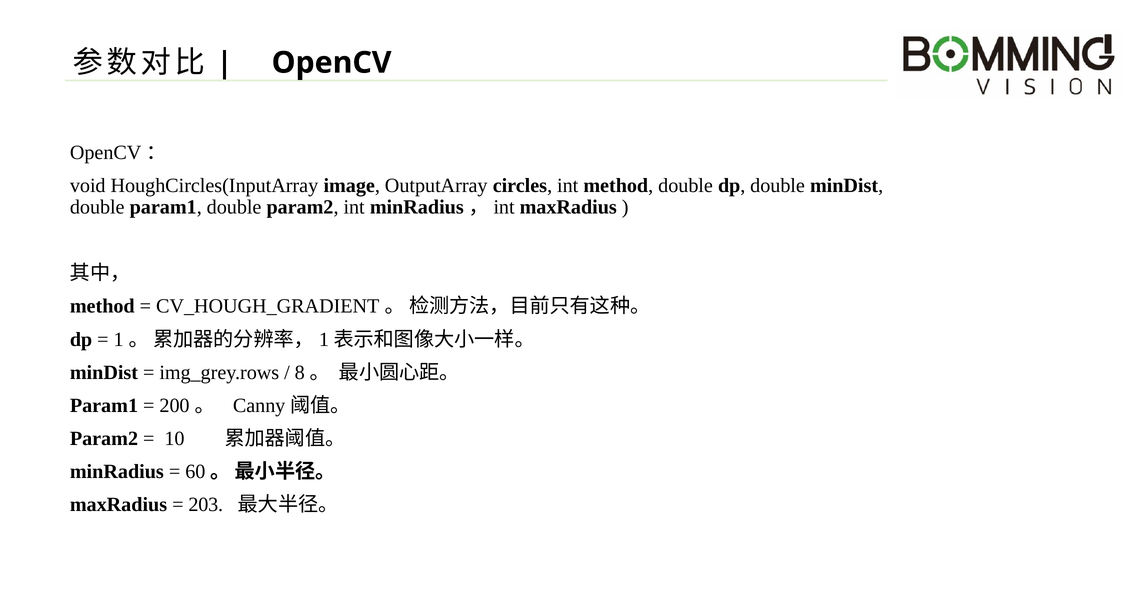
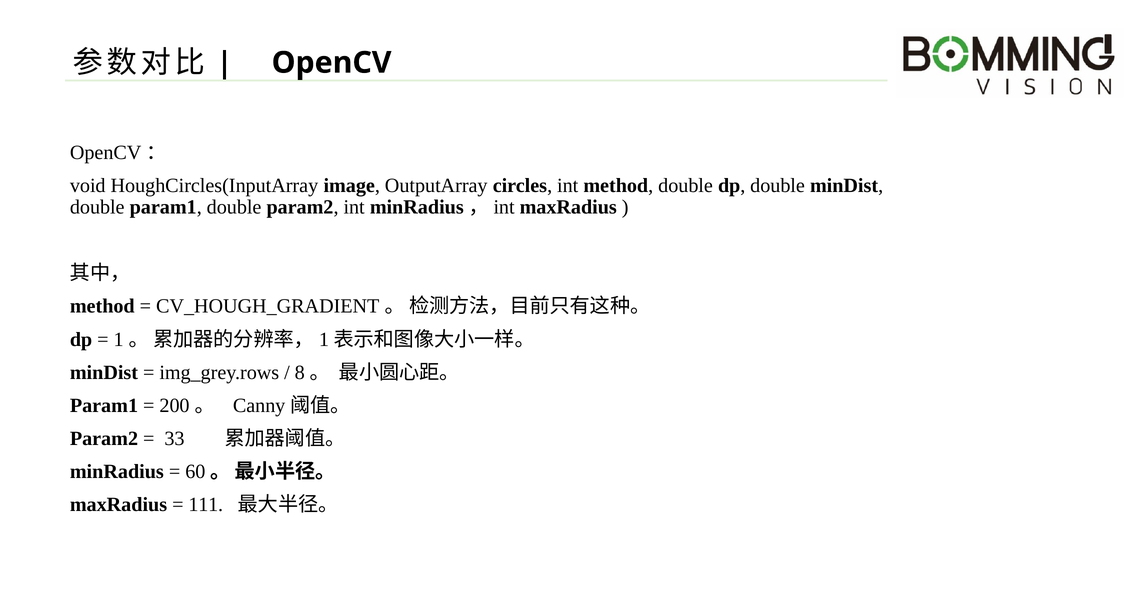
10: 10 -> 33 (174, 438)
203: 203 -> 111 (206, 504)
